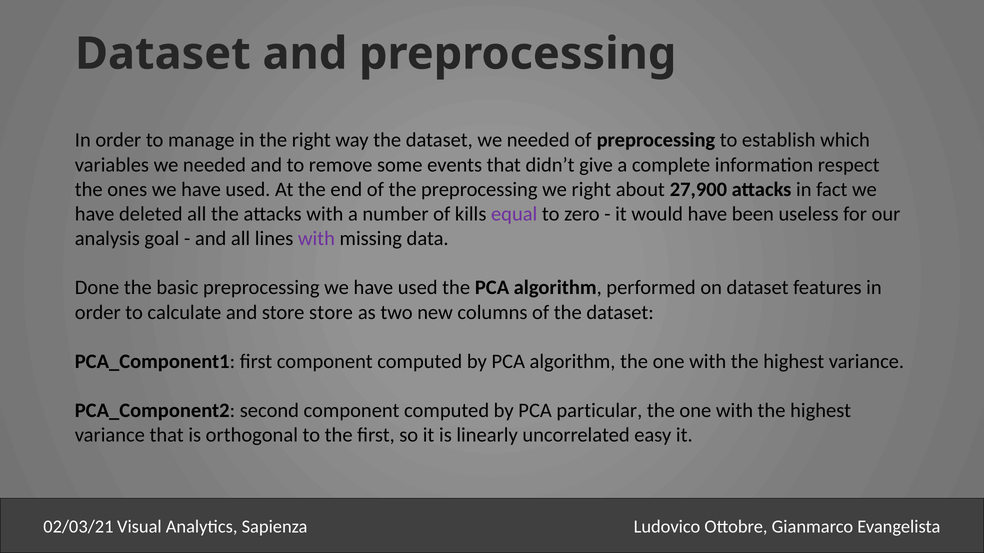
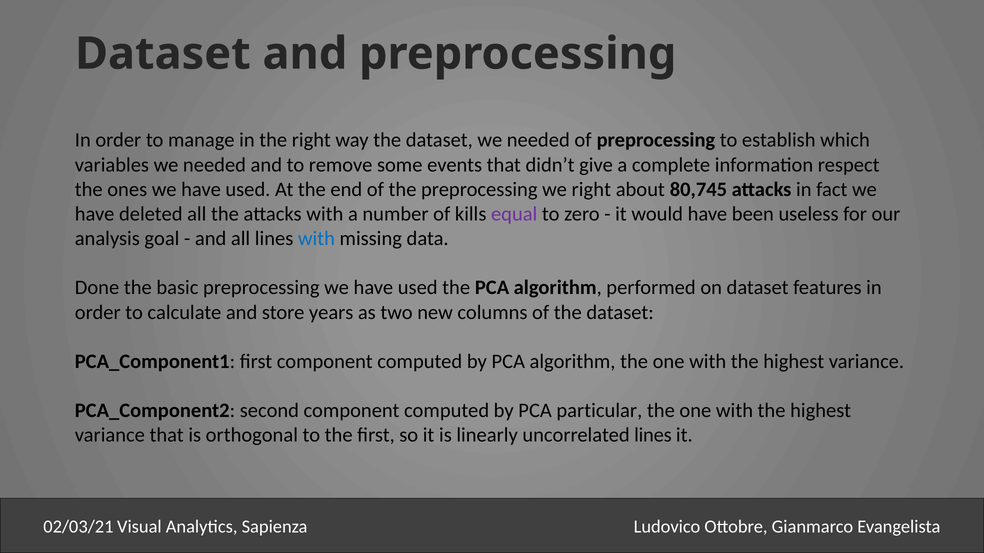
27,900: 27,900 -> 80,745 (698, 190)
with colour: purple -> blue (316, 239)
store store: store -> years (331, 313)
uncorrelated easy: easy -> lines (653, 436)
